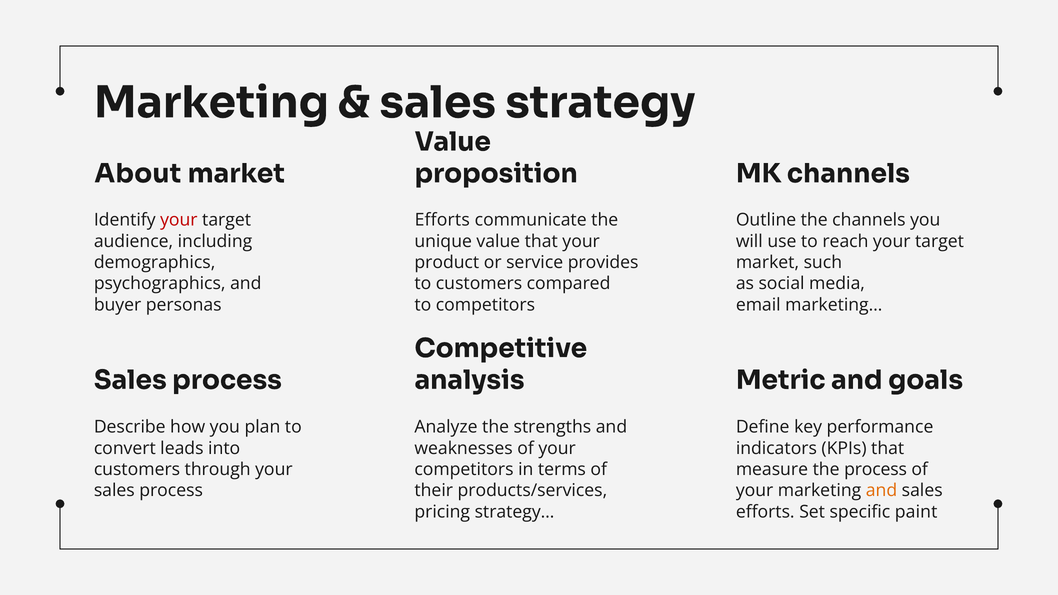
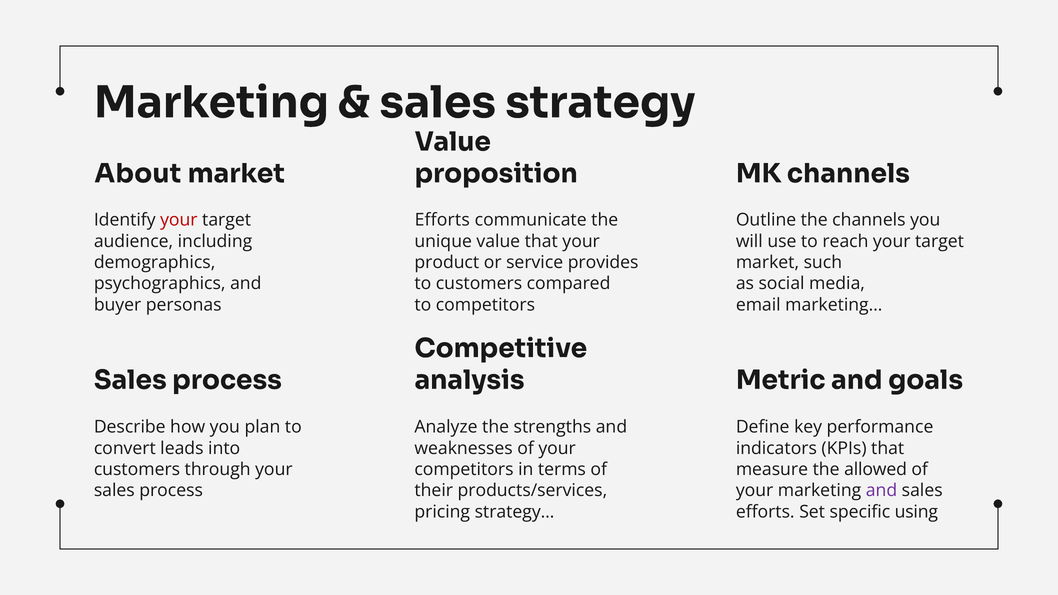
the process: process -> allowed (876, 470)
and colour: orange -> purple (881, 491)
paint: paint -> using (916, 512)
